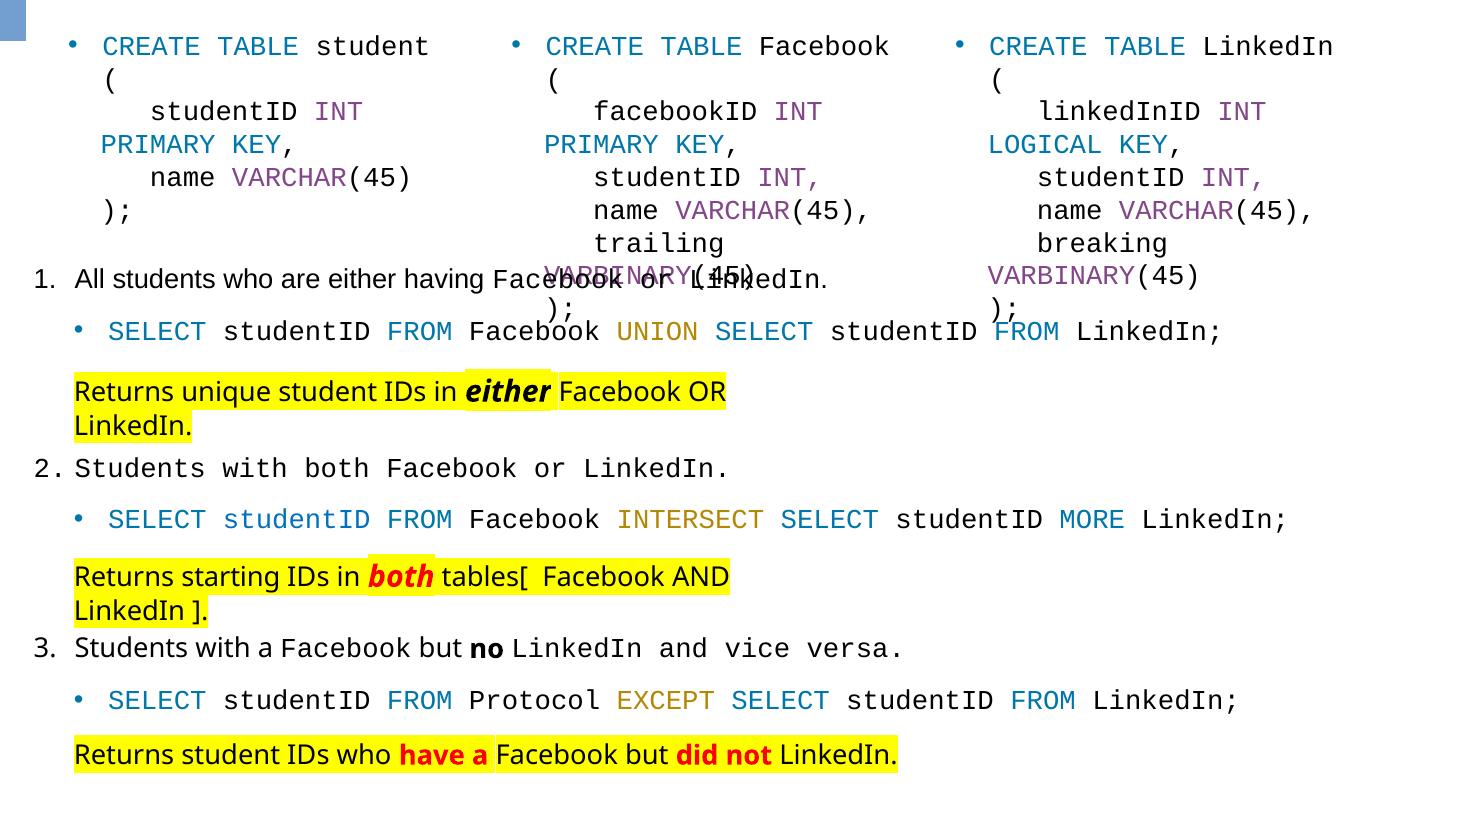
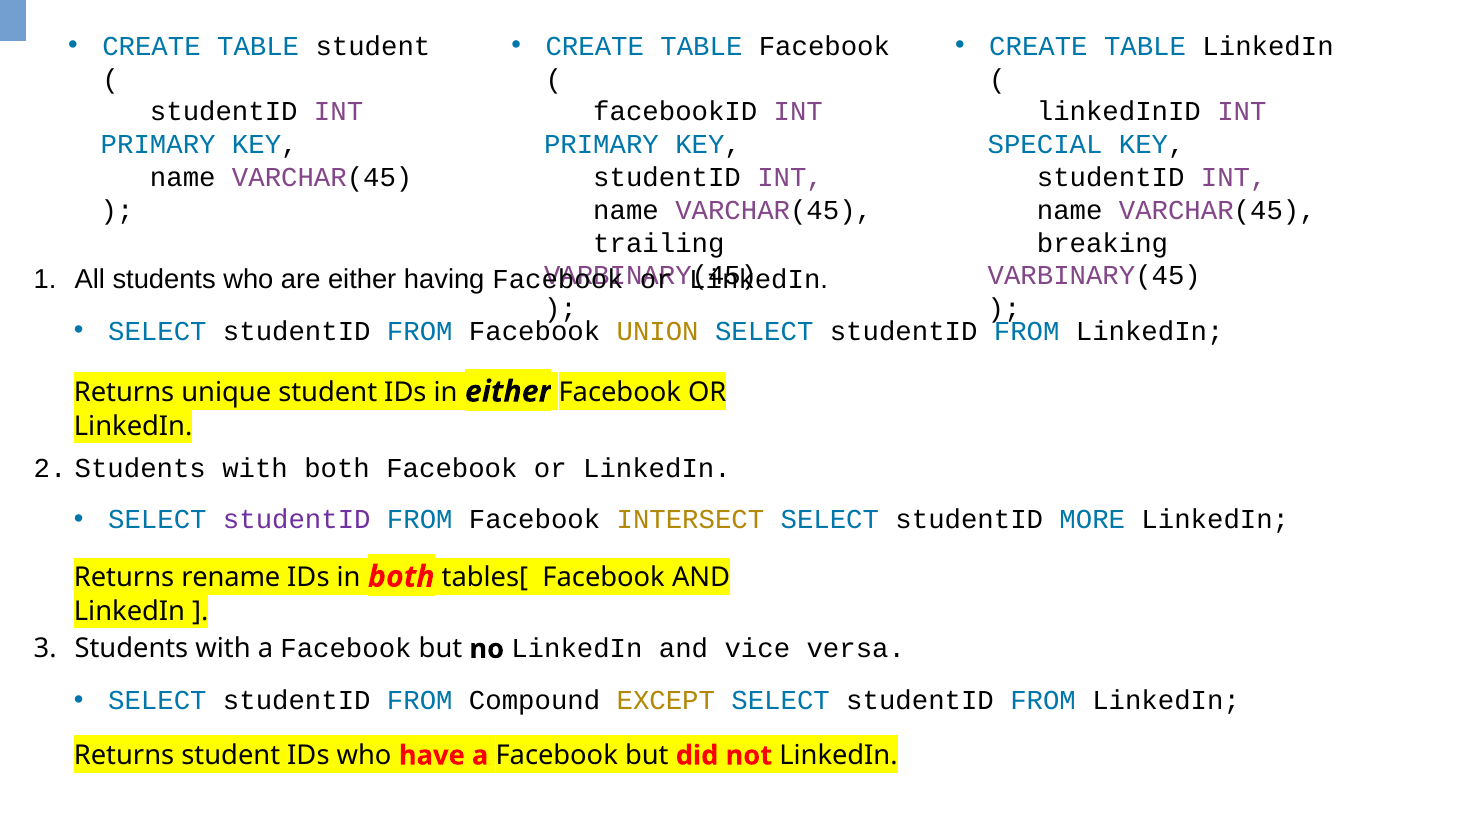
LOGICAL: LOGICAL -> SPECIAL (1045, 145)
studentID colour: blue -> purple (297, 520)
starting: starting -> rename (231, 578)
Protocol: Protocol -> Compound (535, 701)
